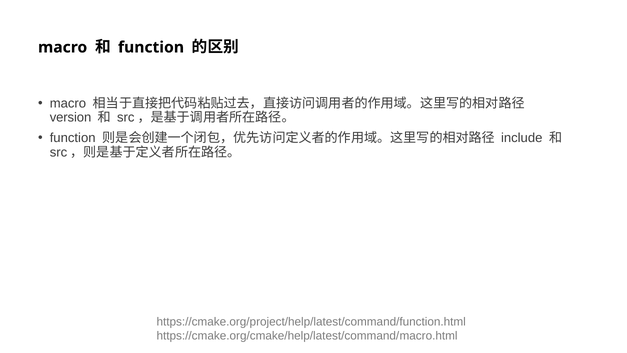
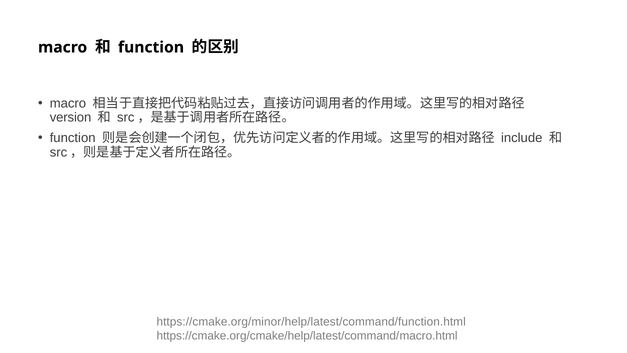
https://cmake.org/project/help/latest/command/function.html: https://cmake.org/project/help/latest/command/function.html -> https://cmake.org/minor/help/latest/command/function.html (311, 321)
